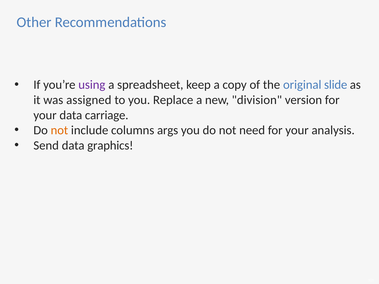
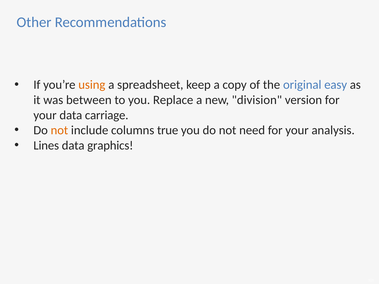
using colour: purple -> orange (92, 85)
slide: slide -> easy (336, 85)
assigned: assigned -> between (89, 100)
args: args -> true (168, 130)
Send: Send -> Lines (46, 146)
